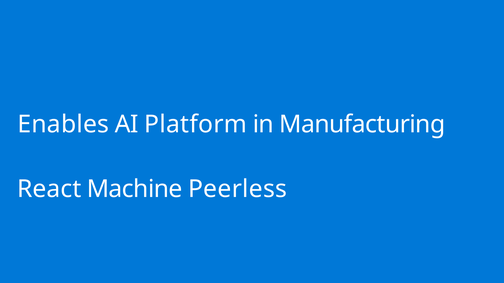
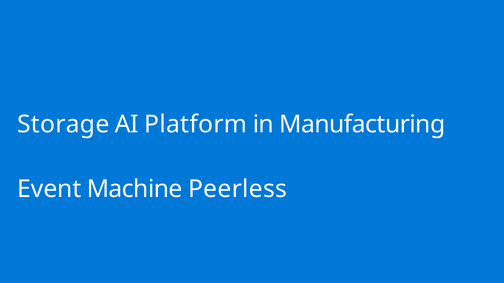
Enables: Enables -> Storage (63, 125)
React: React -> Event (49, 189)
